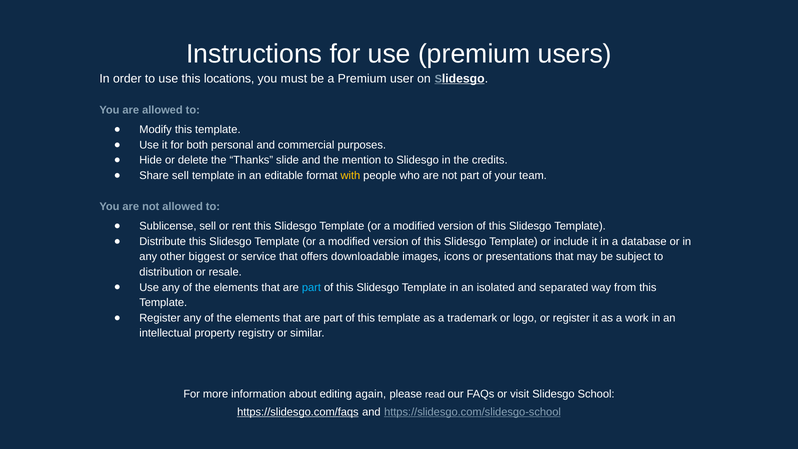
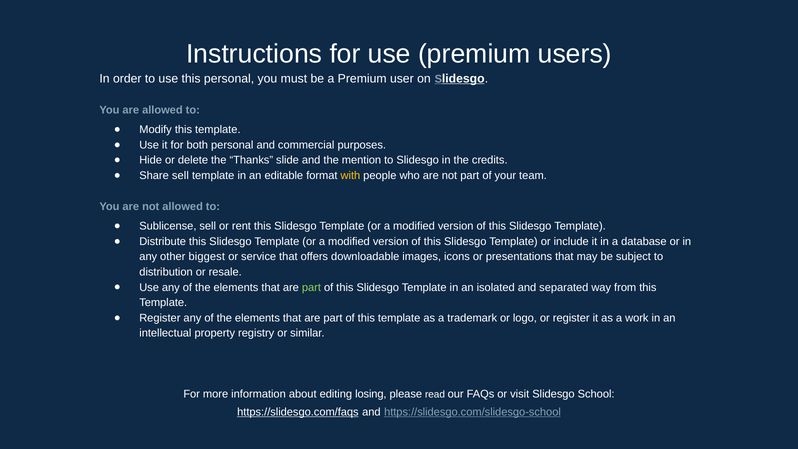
this locations: locations -> personal (229, 79)
part colour: light blue -> light green (311, 287)
again: again -> losing (371, 394)
